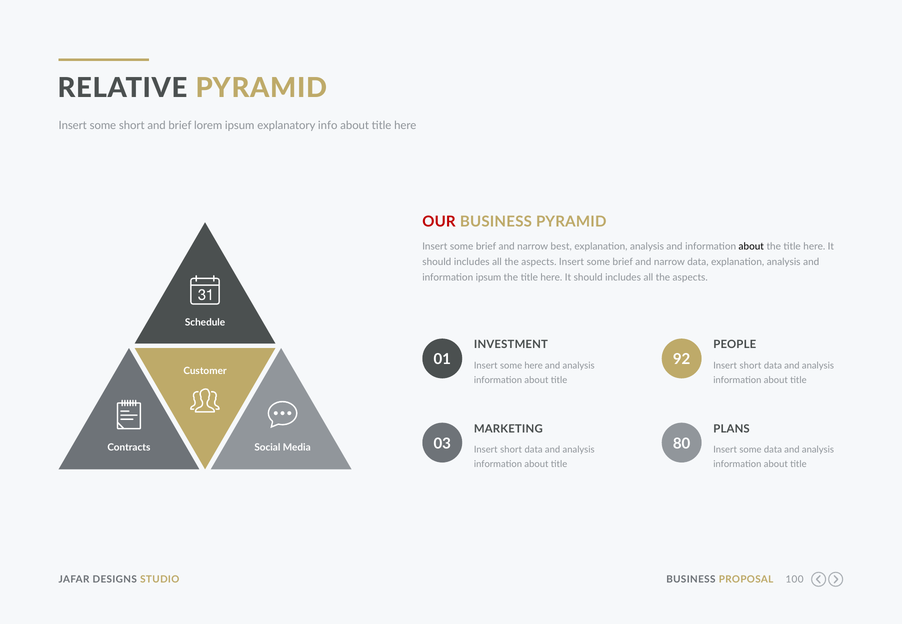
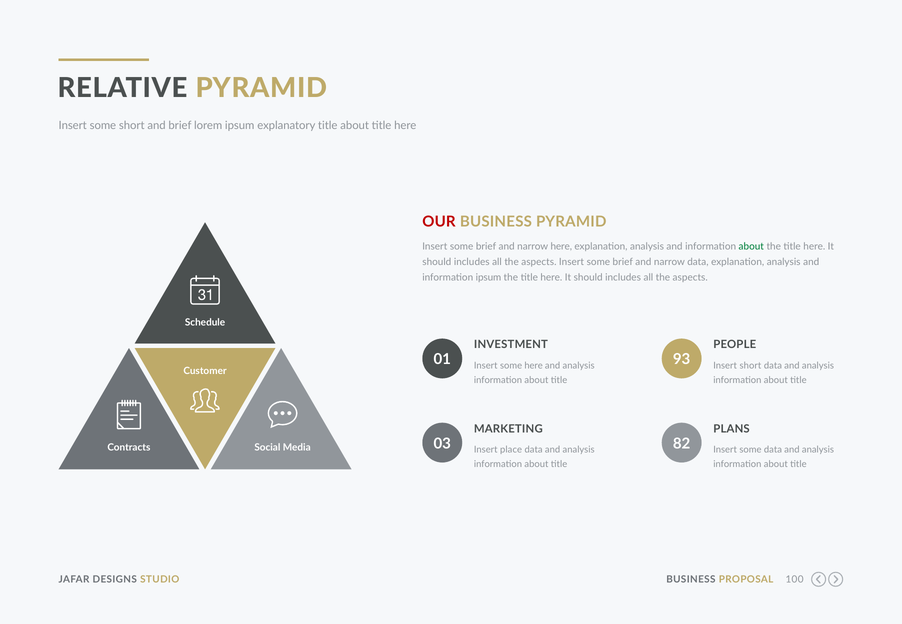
explanatory info: info -> title (328, 125)
narrow best: best -> here (561, 247)
about colour: black -> green (751, 247)
92: 92 -> 93 (682, 360)
80: 80 -> 82 (682, 444)
short: short -> place (511, 450)
